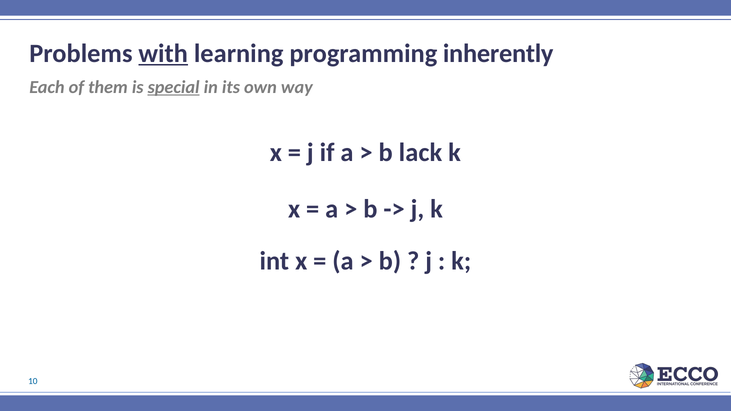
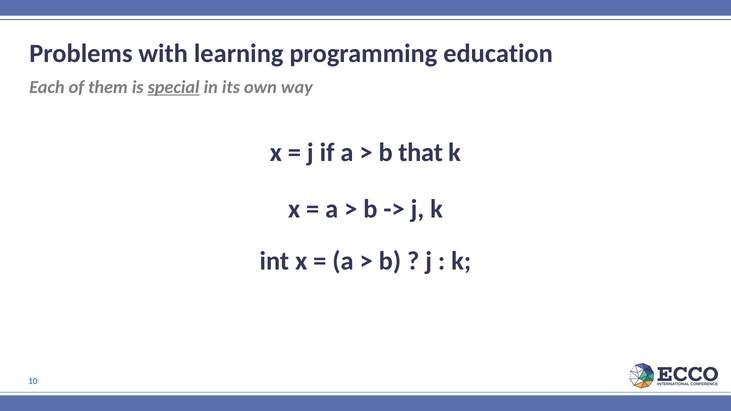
with underline: present -> none (163, 53)
inherently: inherently -> education (498, 53)
lack: lack -> that (421, 153)
